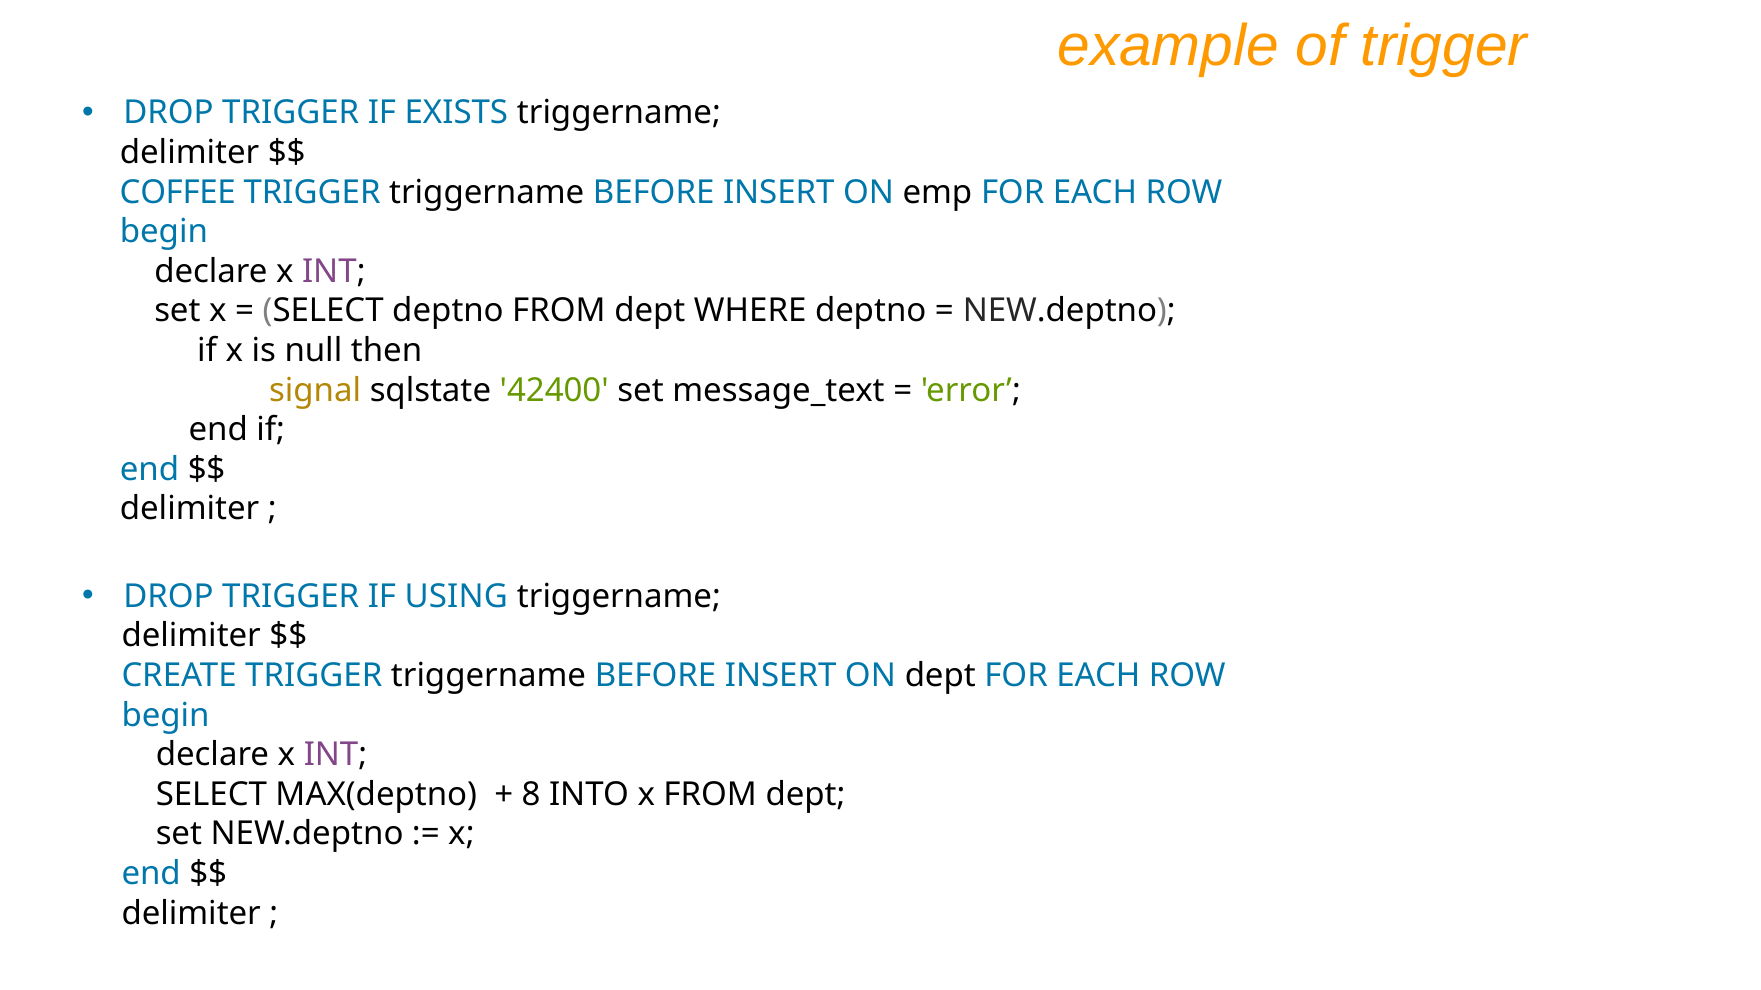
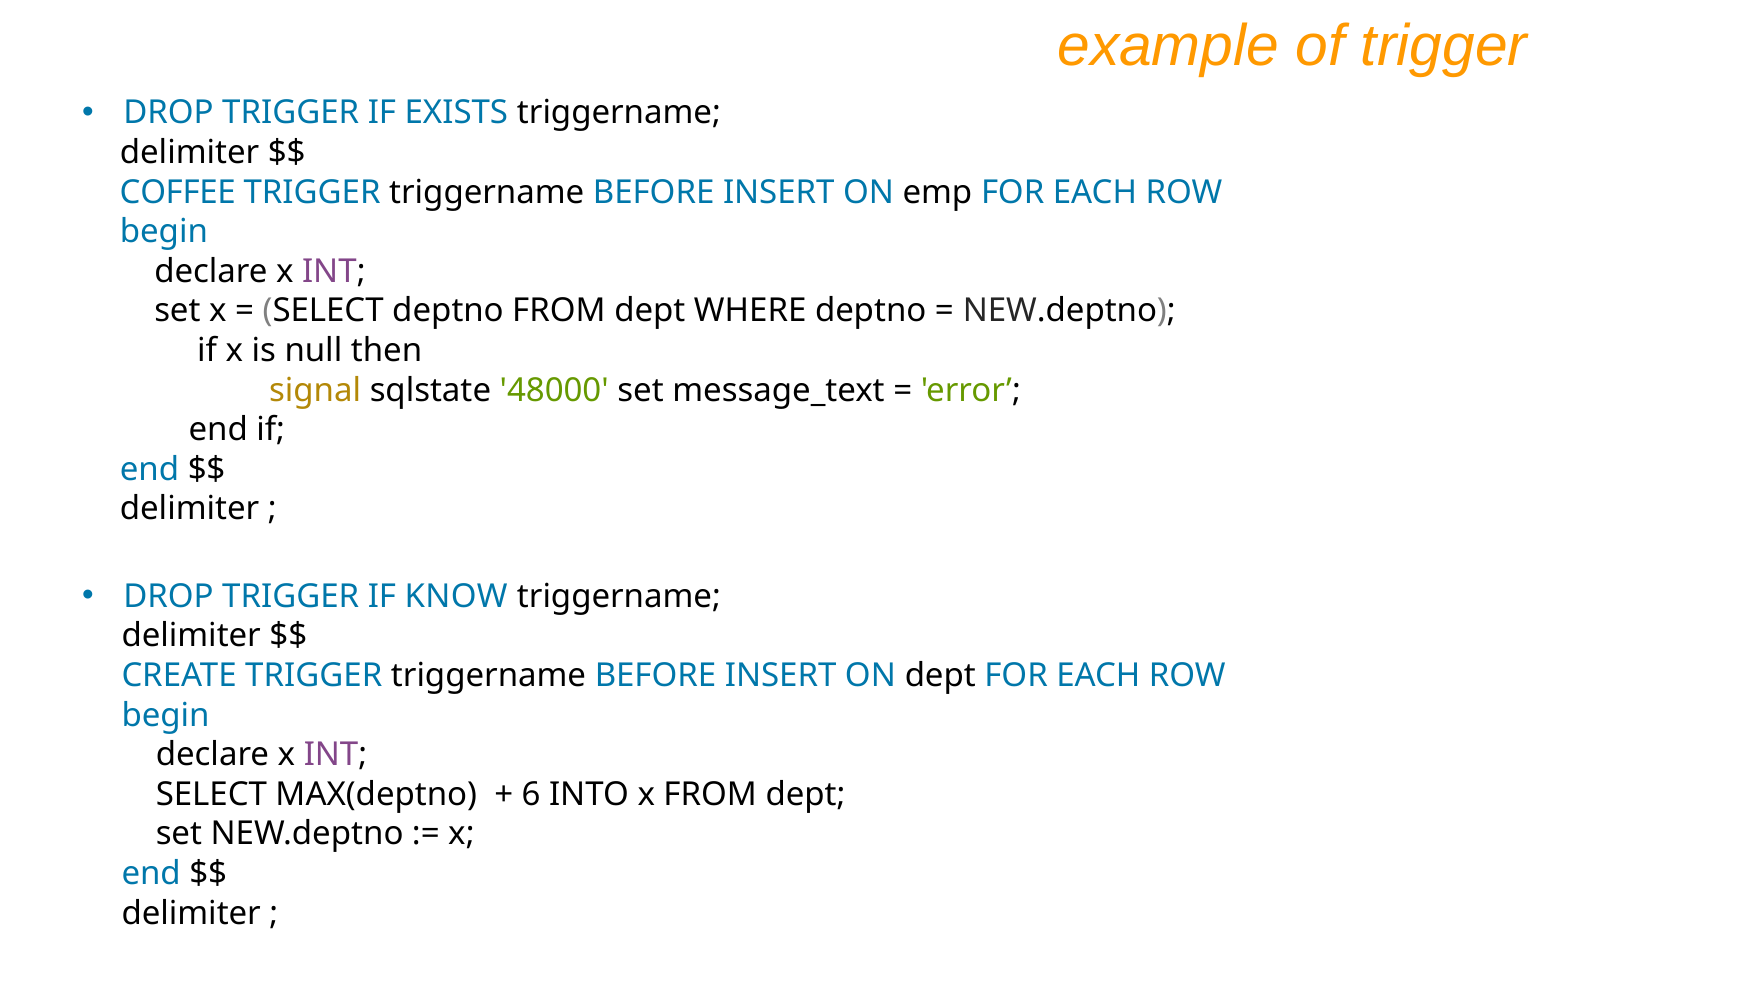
42400: 42400 -> 48000 (554, 390)
USING: USING -> KNOW (456, 597)
8: 8 -> 6 (531, 795)
